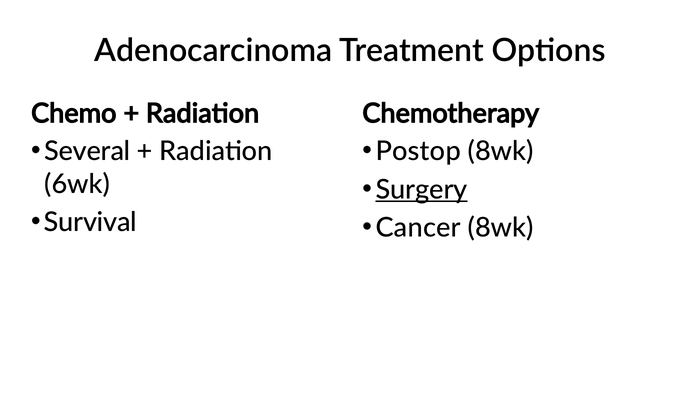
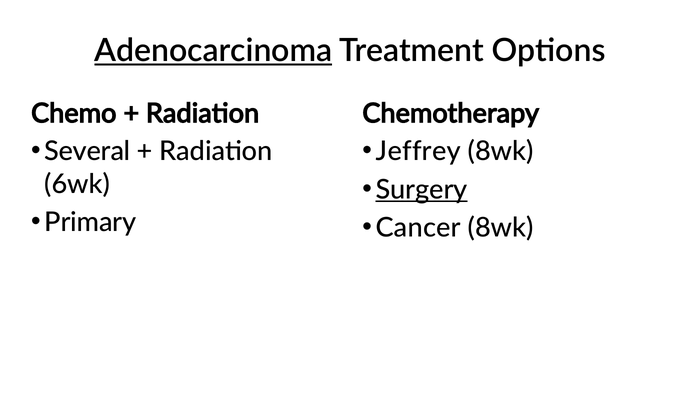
Adenocarcinoma underline: none -> present (213, 51)
Postop: Postop -> Jeffrey (418, 152)
Survival: Survival -> Primary (90, 222)
